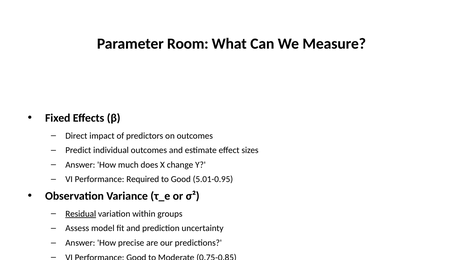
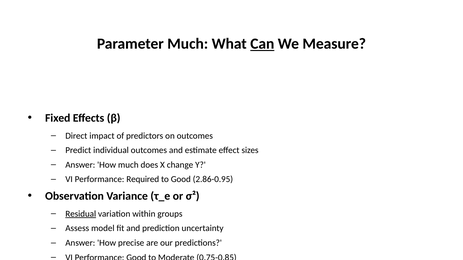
Parameter Room: Room -> Much (188, 44)
Can underline: none -> present (262, 44)
5.01-0.95: 5.01-0.95 -> 2.86-0.95 (213, 180)
